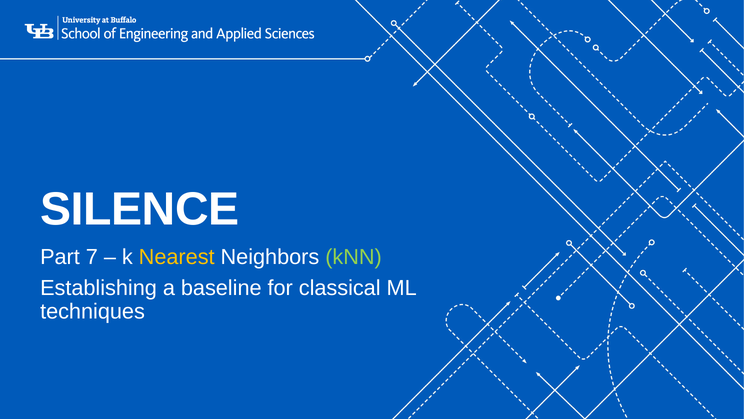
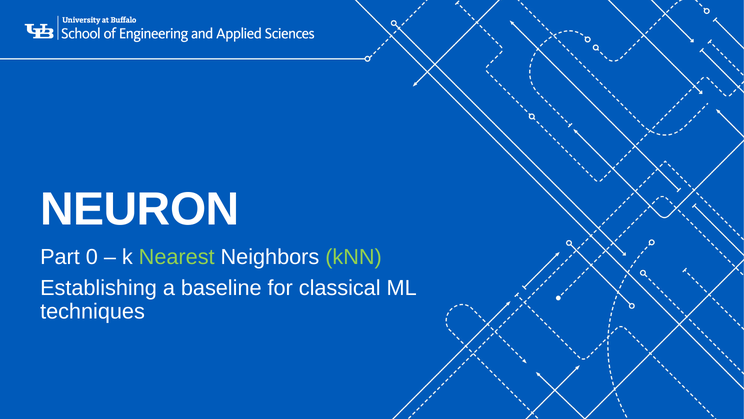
SILENCE: SILENCE -> NEURON (140, 209)
7: 7 -> 0 (92, 257)
Nearest colour: yellow -> light green (177, 257)
